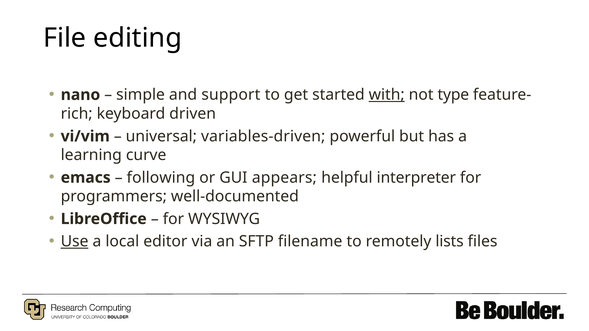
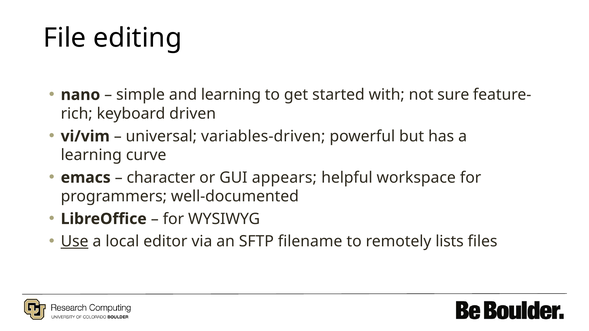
and support: support -> learning (231, 95)
with underline: present -> none (387, 95)
type: type -> sure (453, 95)
following: following -> character (161, 178)
interpreter: interpreter -> workspace (416, 178)
